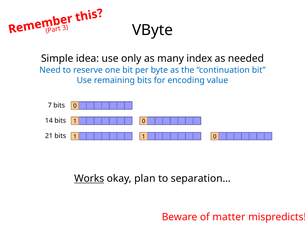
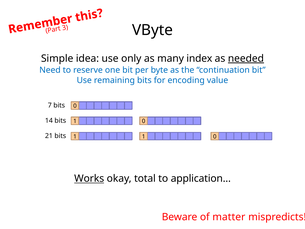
needed underline: none -> present (246, 58)
plan: plan -> total (145, 178)
separation…: separation… -> application… (201, 178)
